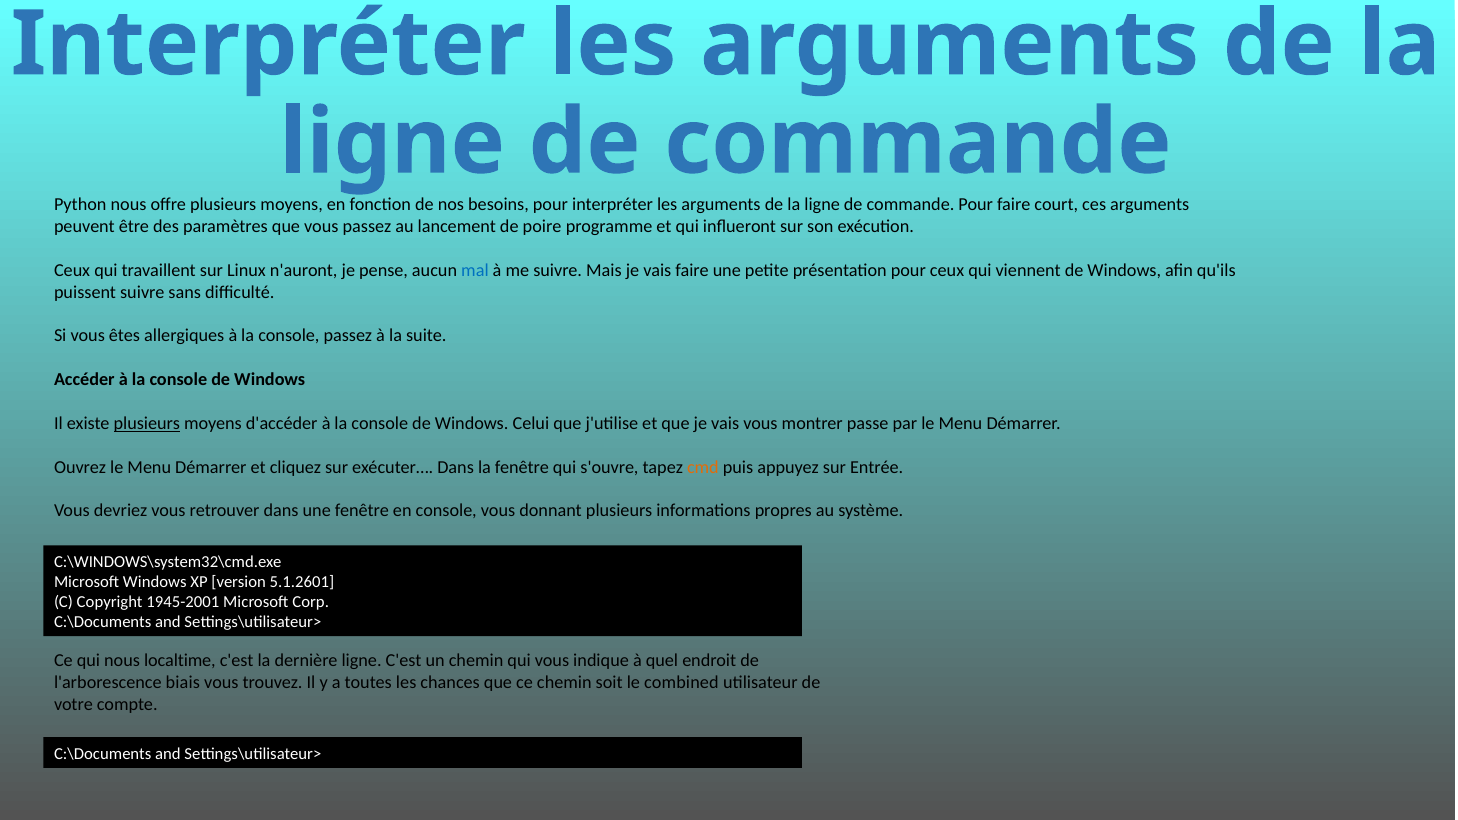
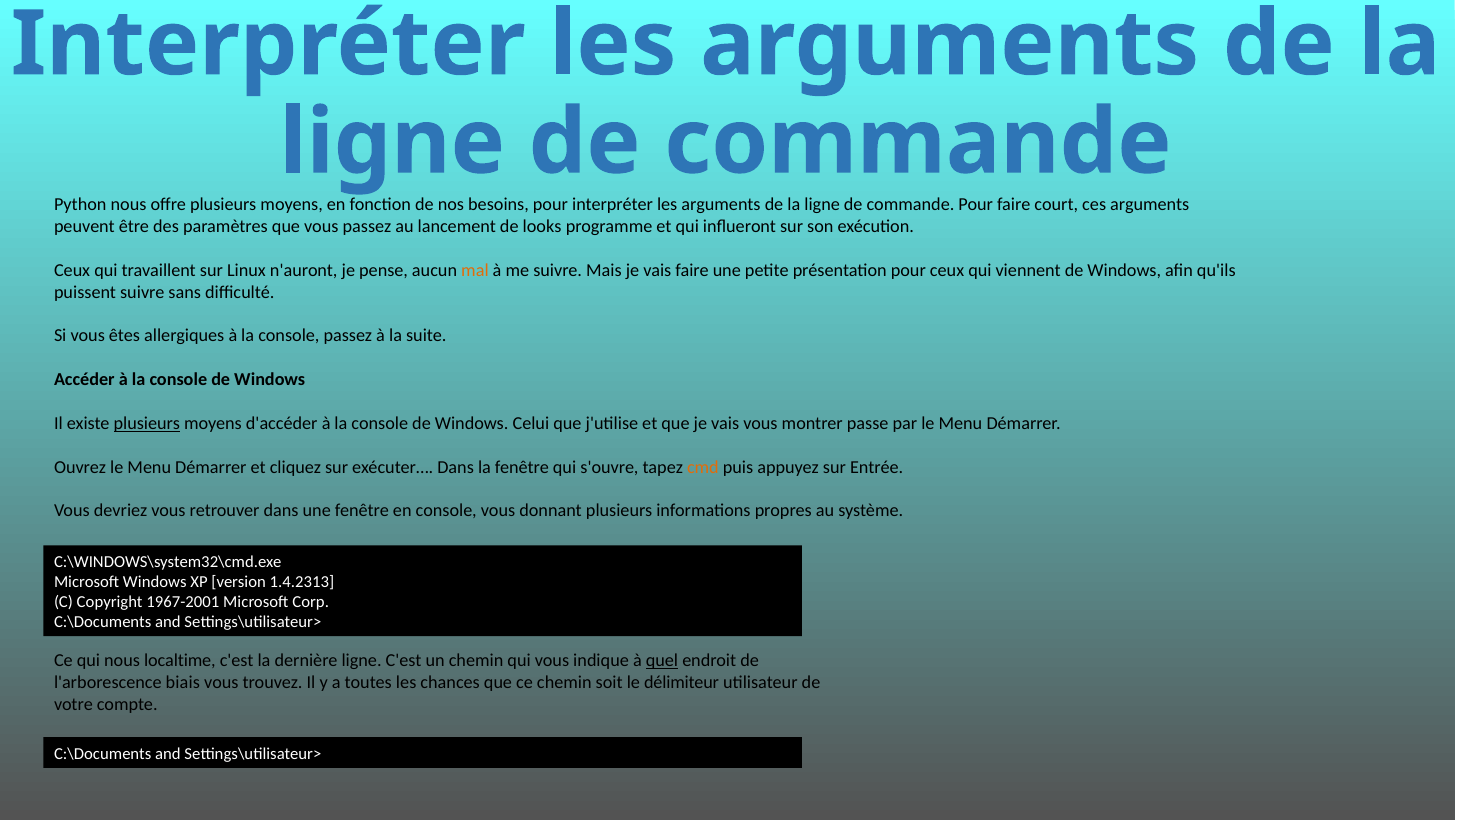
poire: poire -> looks (542, 227)
mal colour: blue -> orange (475, 270)
5.1.2601: 5.1.2601 -> 1.4.2313 (302, 582)
1945-2001: 1945-2001 -> 1967-2001 (183, 602)
quel underline: none -> present (662, 661)
combined: combined -> délimiteur (682, 682)
